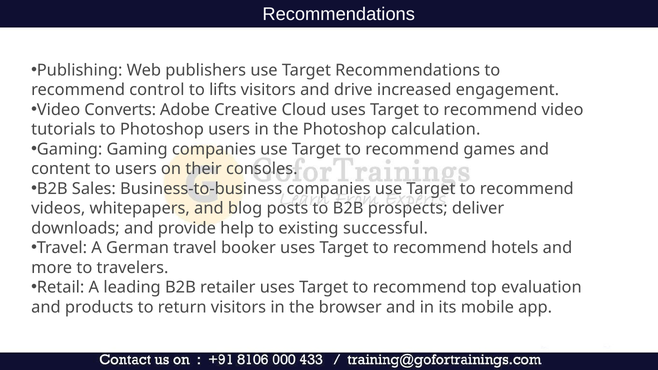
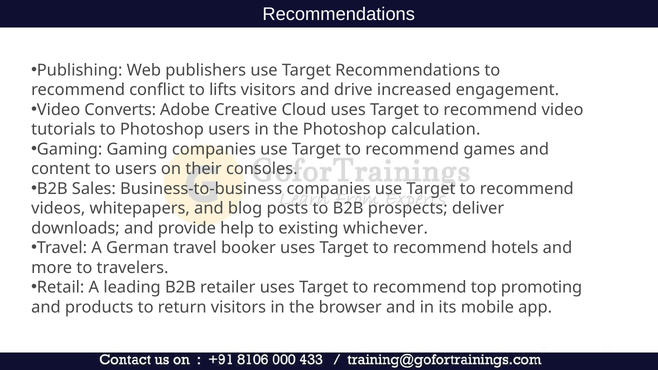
control: control -> conflict (157, 90)
successful: successful -> whichever (386, 228)
evaluation: evaluation -> promoting (541, 287)
